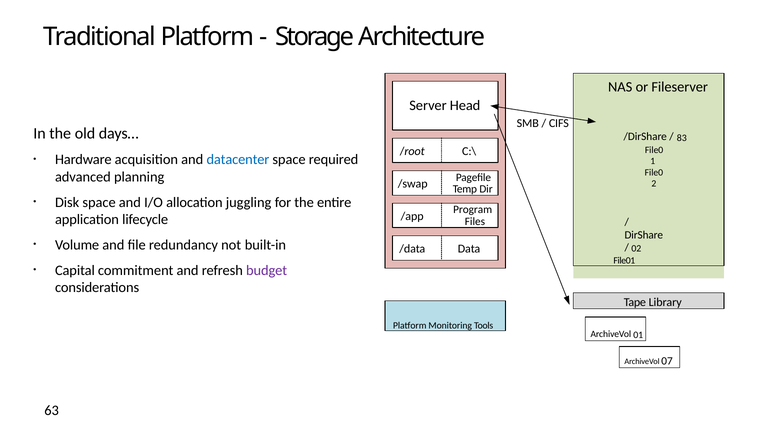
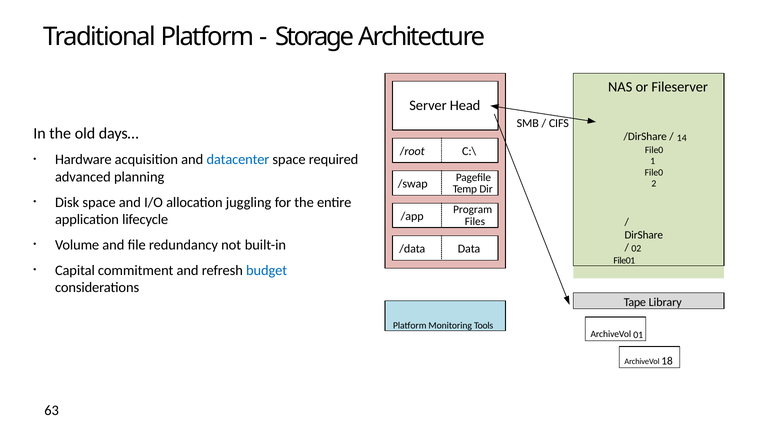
83: 83 -> 14 (682, 138)
budget colour: purple -> blue (267, 270)
07: 07 -> 18 (667, 361)
